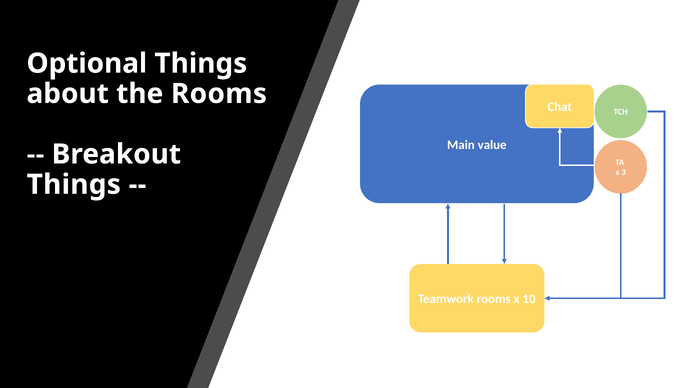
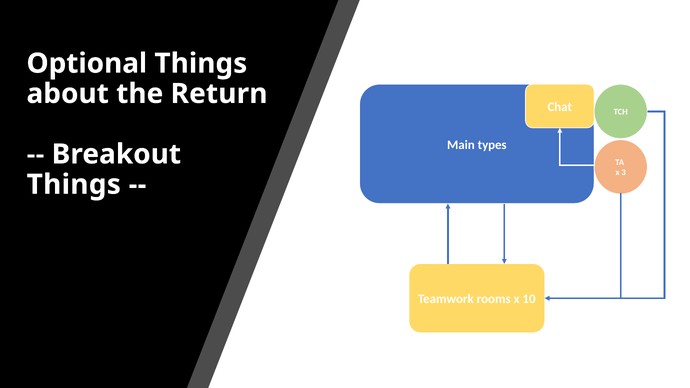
the Rooms: Rooms -> Return (219, 94)
value: value -> types (492, 145)
